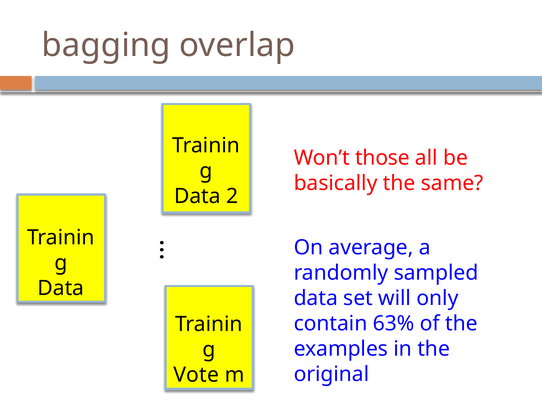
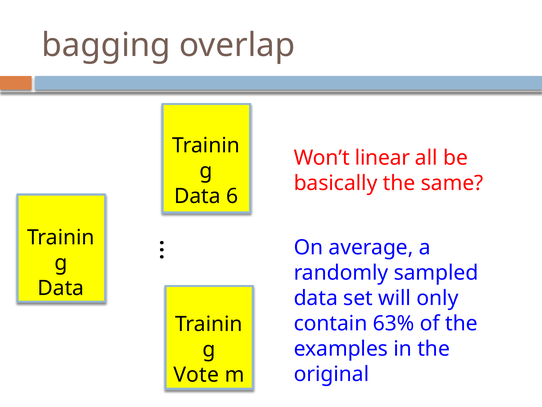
those: those -> linear (382, 158)
2: 2 -> 6 (232, 196)
